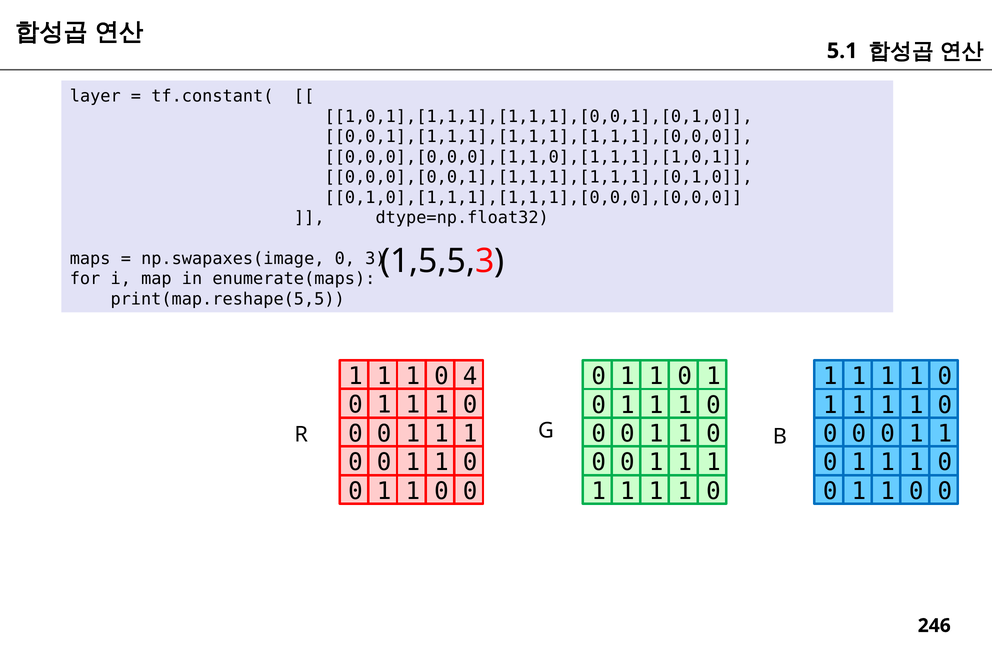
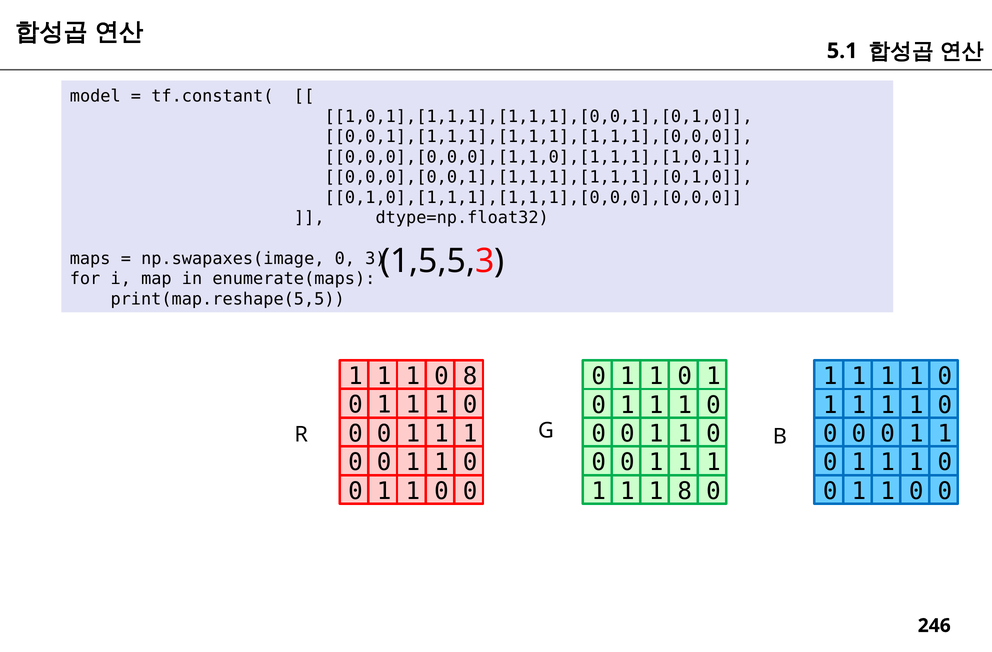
layer: layer -> model (95, 96)
0 4: 4 -> 8 (470, 376)
1: 1 -> 8 (685, 491)
